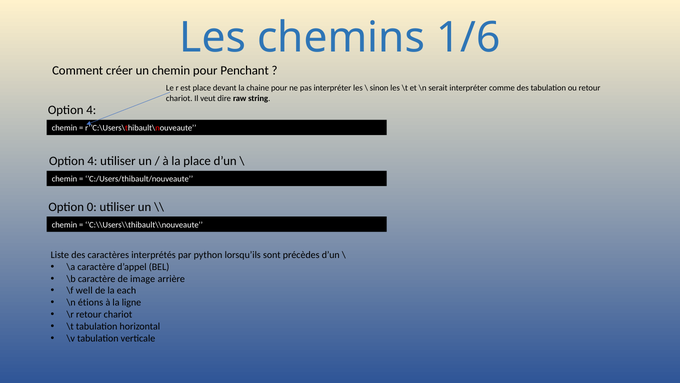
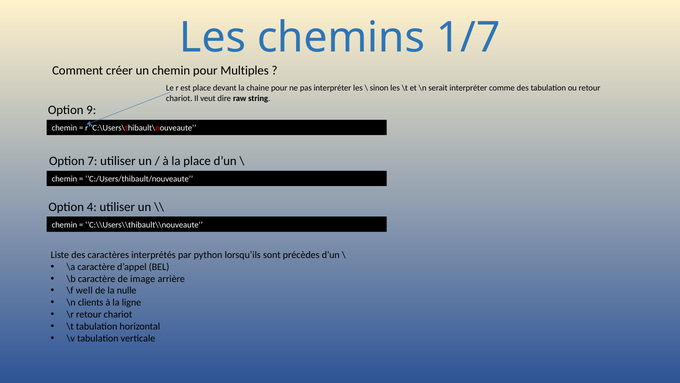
1/6: 1/6 -> 1/7 (468, 38)
Penchant: Penchant -> Multiples (245, 70)
4: 4 -> 9 (91, 110)
4: 4 -> 7 (92, 161)
0: 0 -> 4 (92, 207)
each: each -> nulle (127, 290)
étions: étions -> clients (91, 302)
